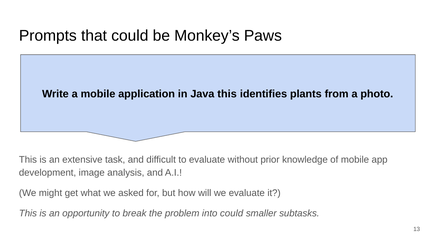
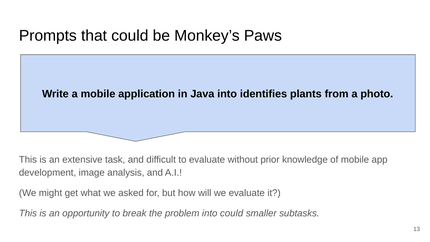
Java this: this -> into (227, 94)
